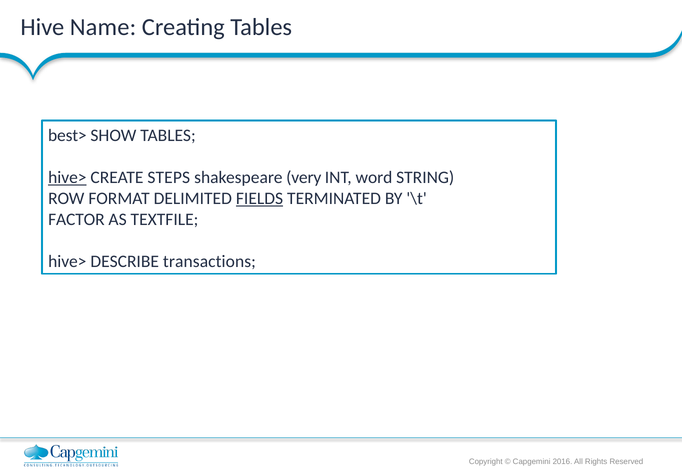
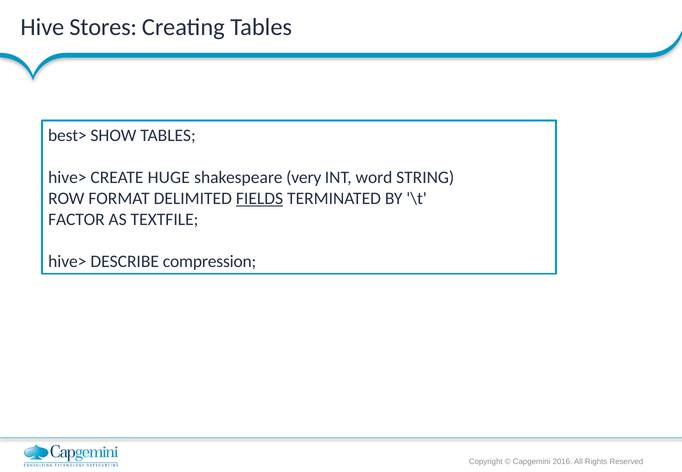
Name: Name -> Stores (103, 27)
hive> underline: present -> none (67, 177)
STEPS: STEPS -> HUGE (169, 177)
transactions: transactions -> compression (210, 261)
